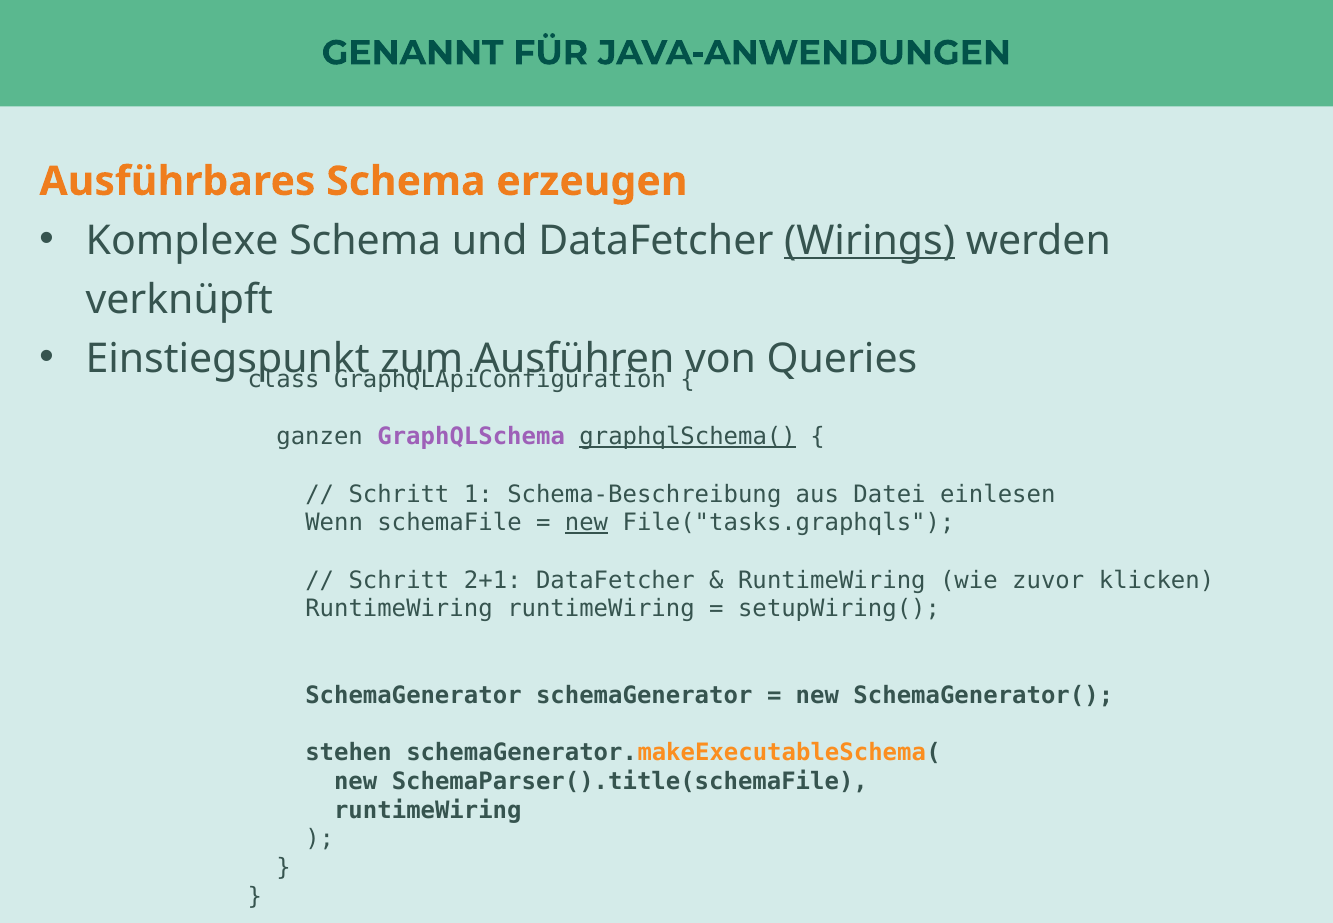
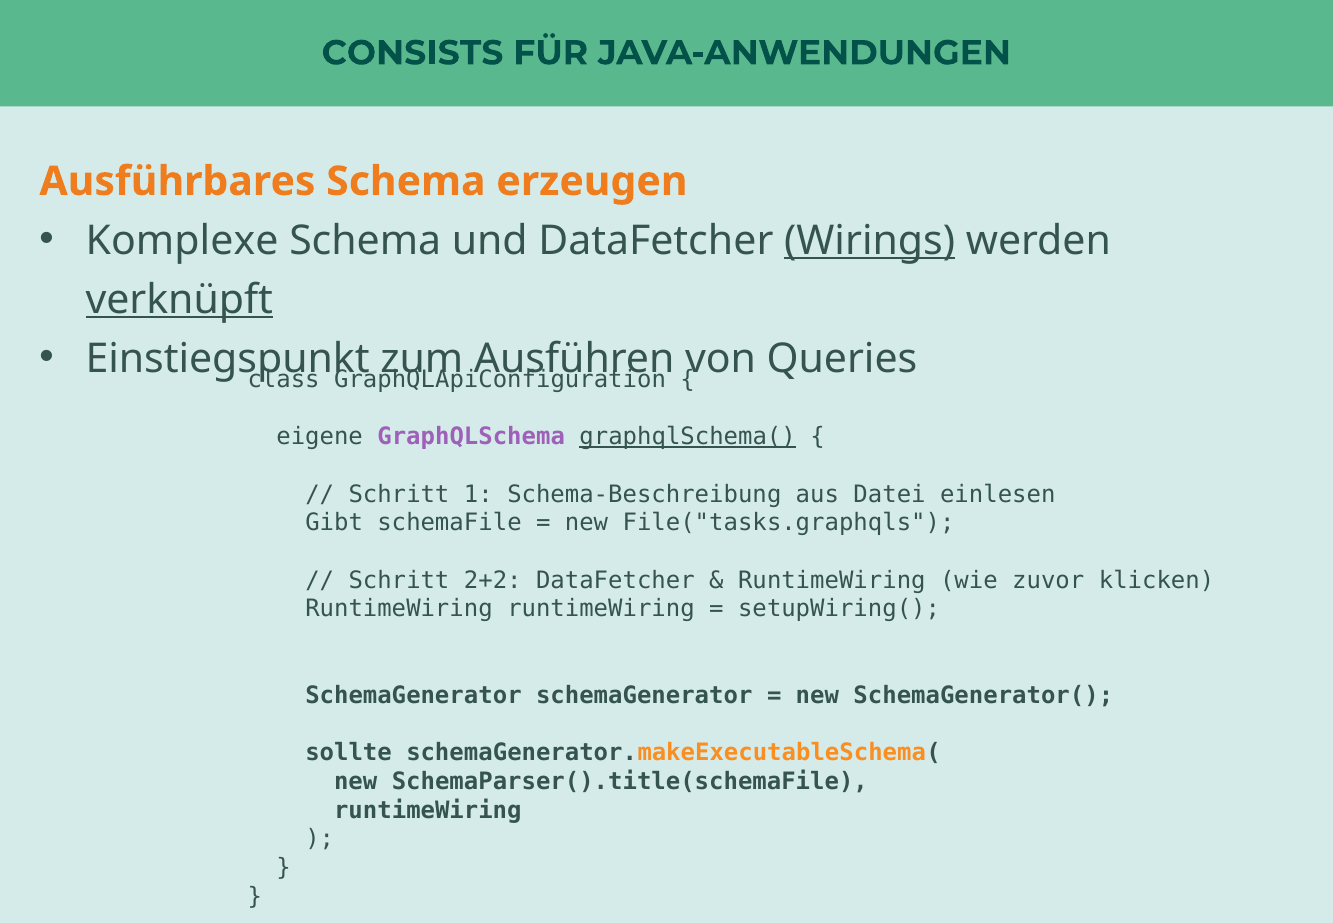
GENANNT: GENANNT -> CONSISTS (413, 53)
verknüpft underline: none -> present (179, 299)
ganzen: ganzen -> eigene (320, 437)
Wenn: Wenn -> Gibt (334, 523)
new underline: present -> none (586, 523)
2+1: 2+1 -> 2+2 (493, 580)
stehen: stehen -> sollte (349, 753)
